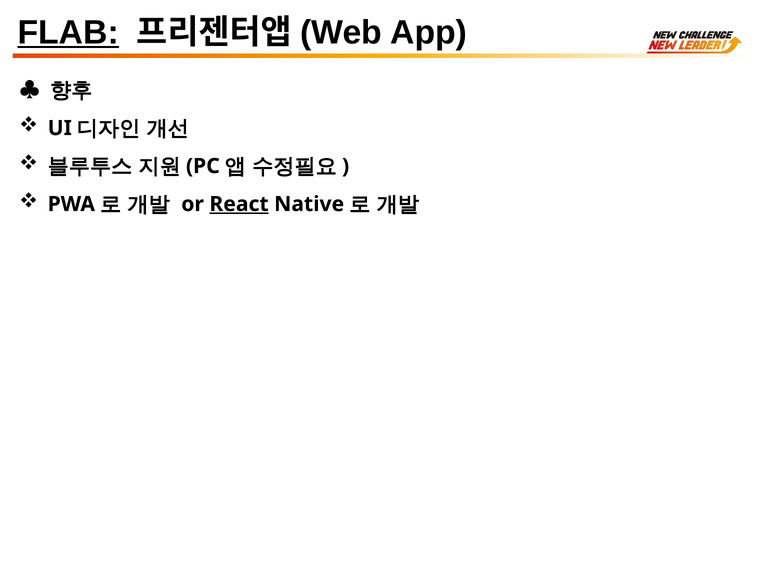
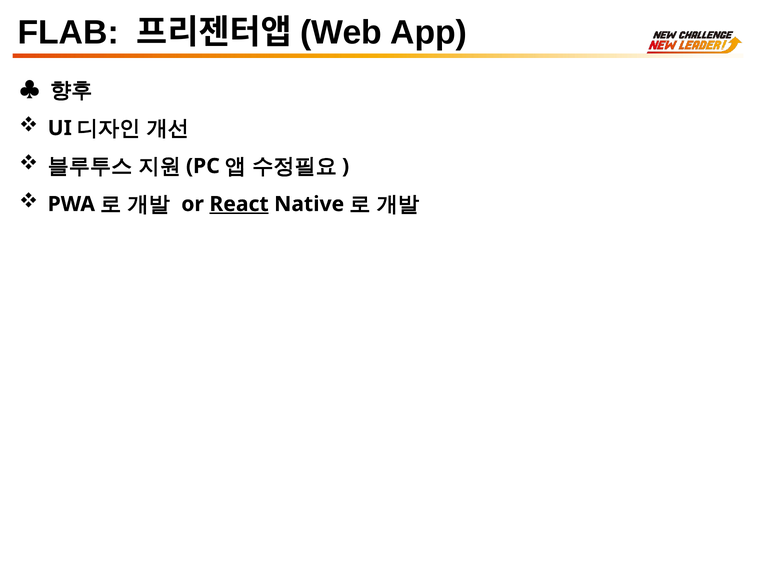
FLAB underline: present -> none (68, 32)
